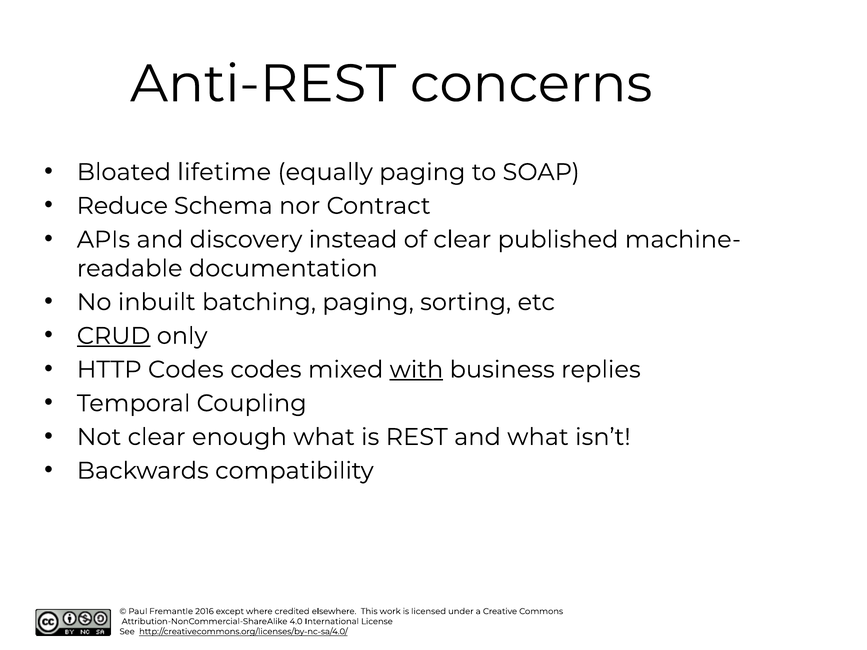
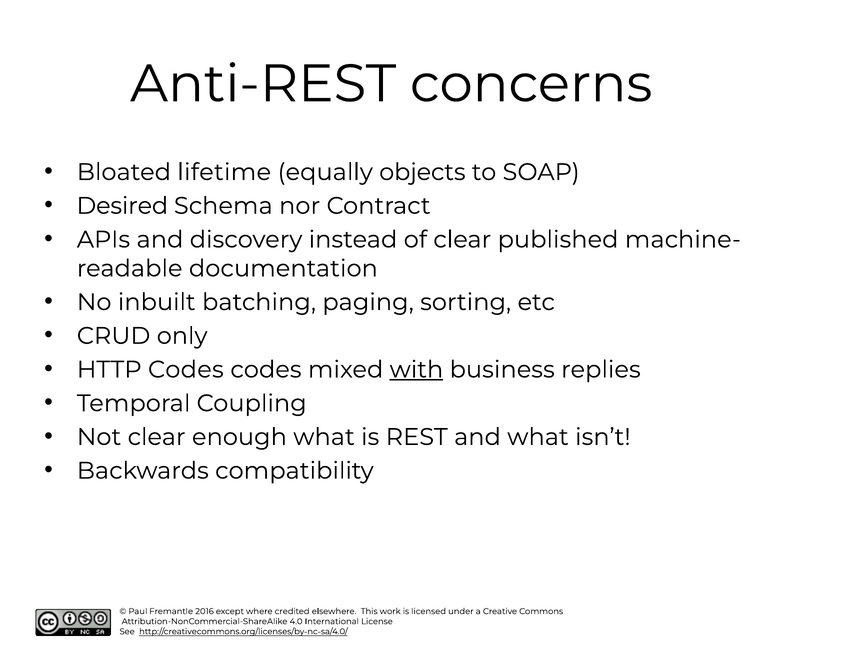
equally paging: paging -> objects (422, 172)
Reduce: Reduce -> Desired (122, 206)
CRUD underline: present -> none (114, 336)
